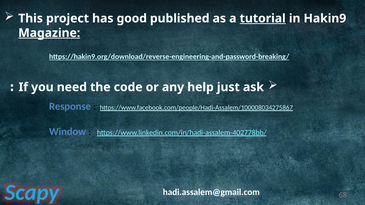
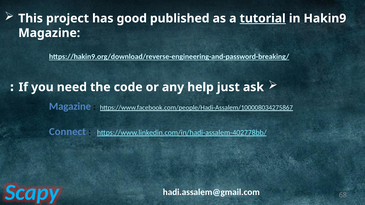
Magazine underline: present -> none (49, 33)
Response: Response -> Magazine (70, 107)
Window: Window -> Connect (67, 132)
